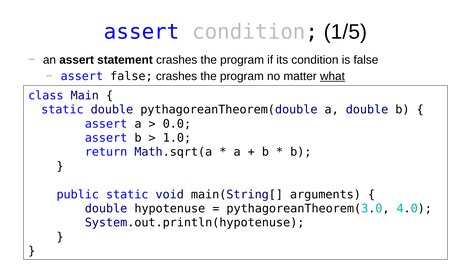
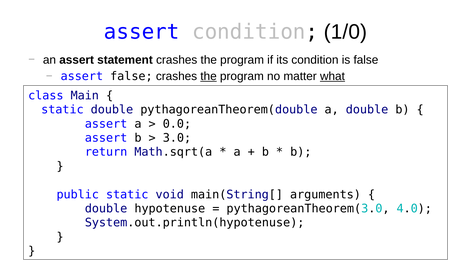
1/5: 1/5 -> 1/0 (346, 32)
the underline: none -> present (209, 76)
1.0: 1.0 -> 3.0 (177, 138)
